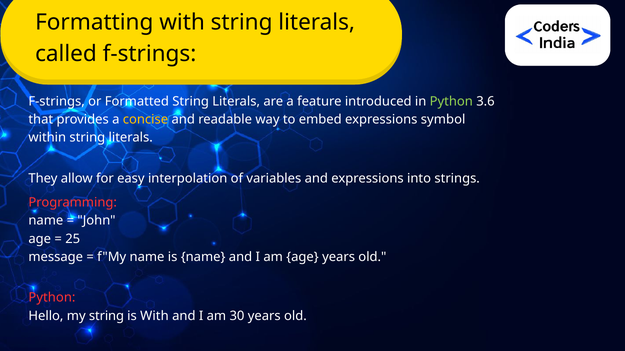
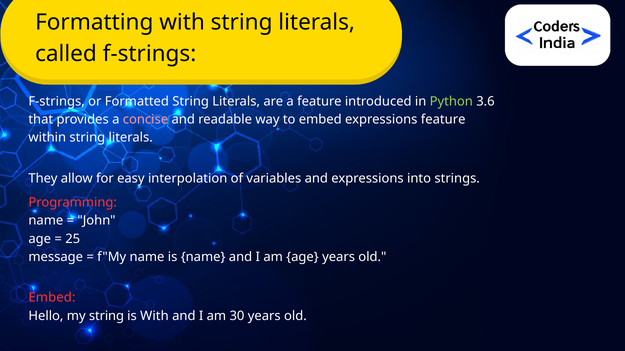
concise colour: yellow -> pink (145, 120)
expressions symbol: symbol -> feature (443, 120)
Python: Python -> Embed (52, 298)
